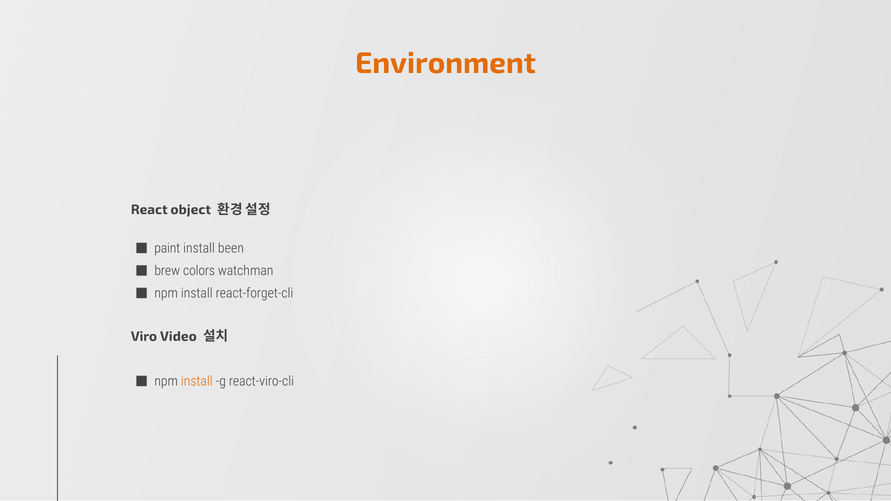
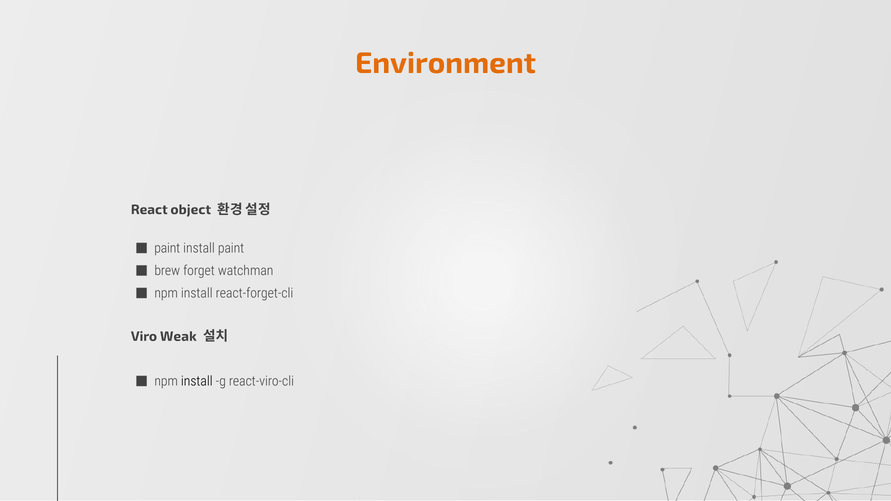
install been: been -> paint (231, 248)
colors: colors -> forget (199, 271)
Video: Video -> Weak (178, 337)
install colour: orange -> black (197, 381)
